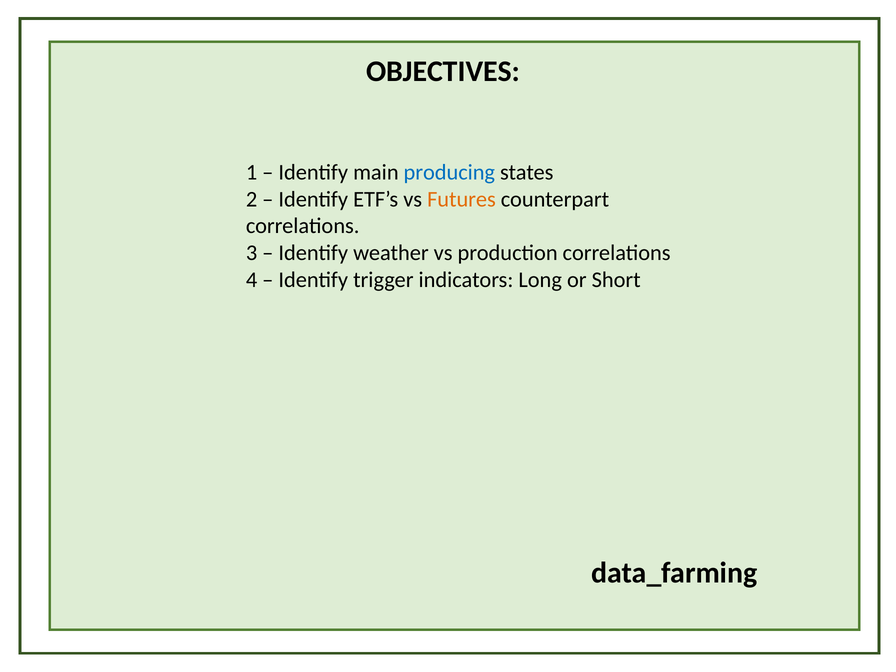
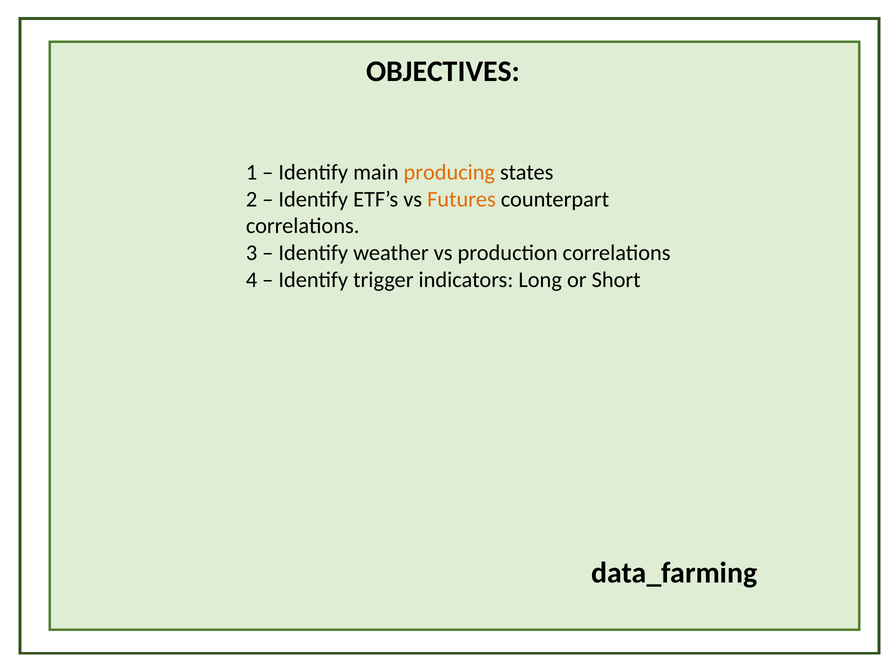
producing colour: blue -> orange (449, 172)
